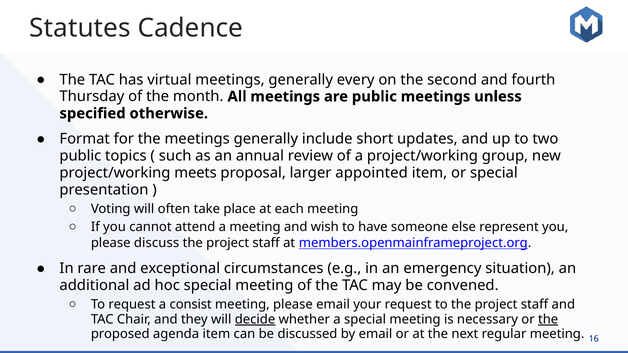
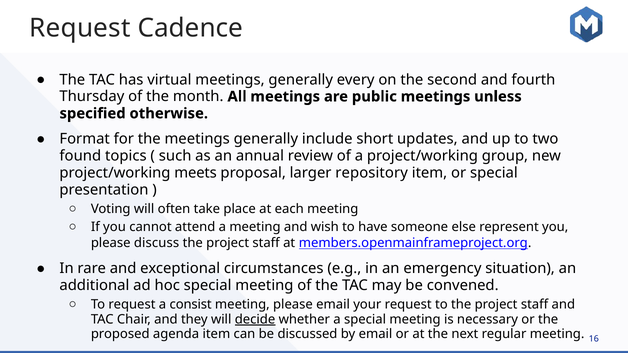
Statutes: Statutes -> Request (80, 28)
public: public -> found (80, 156)
appointed: appointed -> repository (372, 173)
the underline: present -> none (548, 320)
